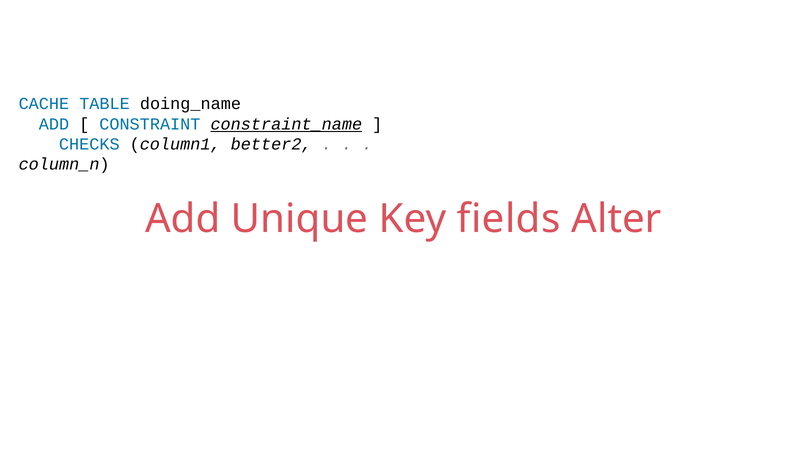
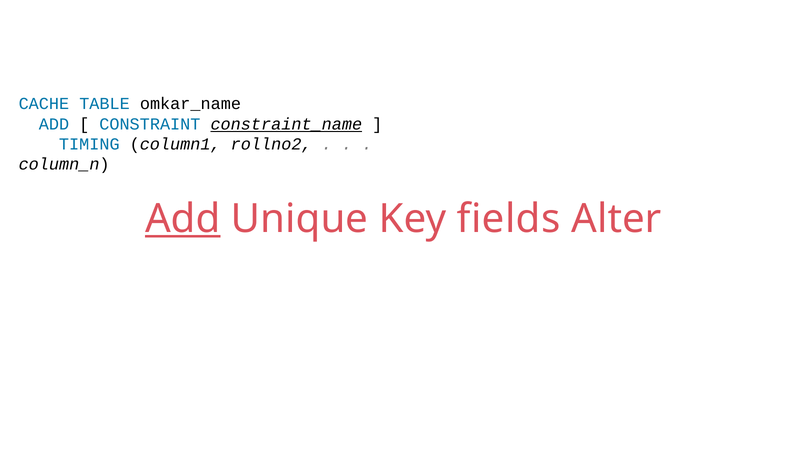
doing_name: doing_name -> omkar_name (190, 104)
CHECKS: CHECKS -> TIMING (89, 144)
better2: better2 -> rollno2 (271, 144)
Add underline: none -> present (183, 219)
